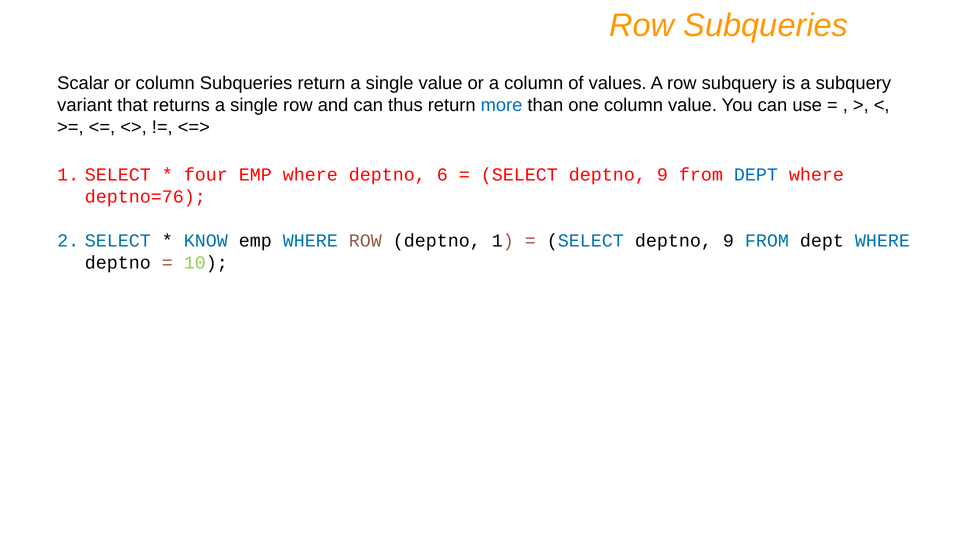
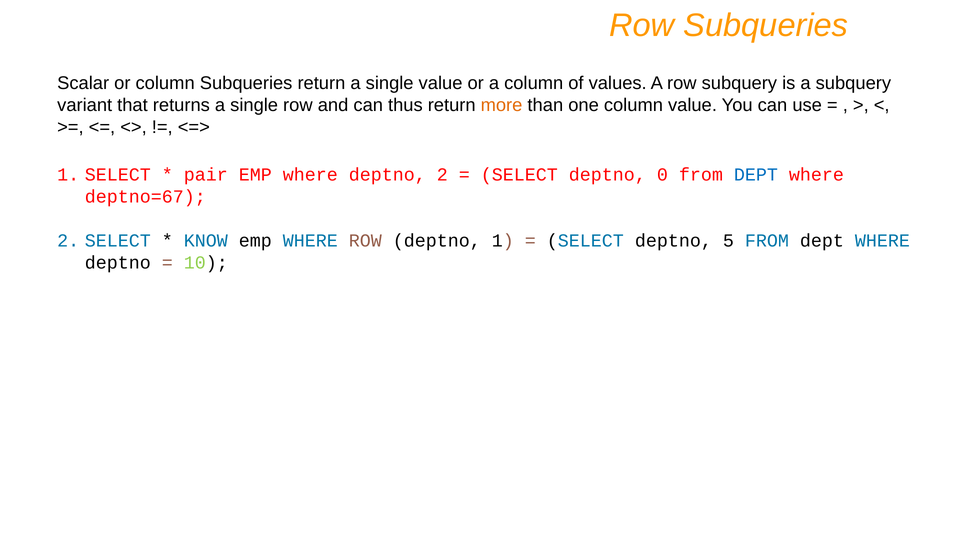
more colour: blue -> orange (502, 105)
four: four -> pair (206, 175)
deptno 6: 6 -> 2 (442, 175)
9: 9 -> 0 (662, 175)
deptno=76: deptno=76 -> deptno=67 (145, 197)
9: 9 -> 5 (728, 241)
